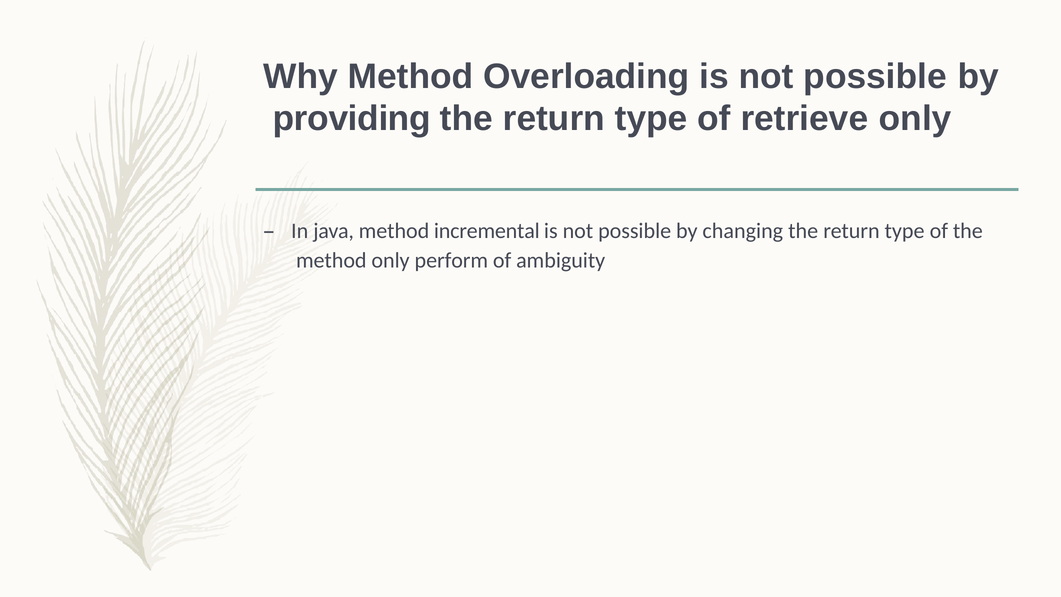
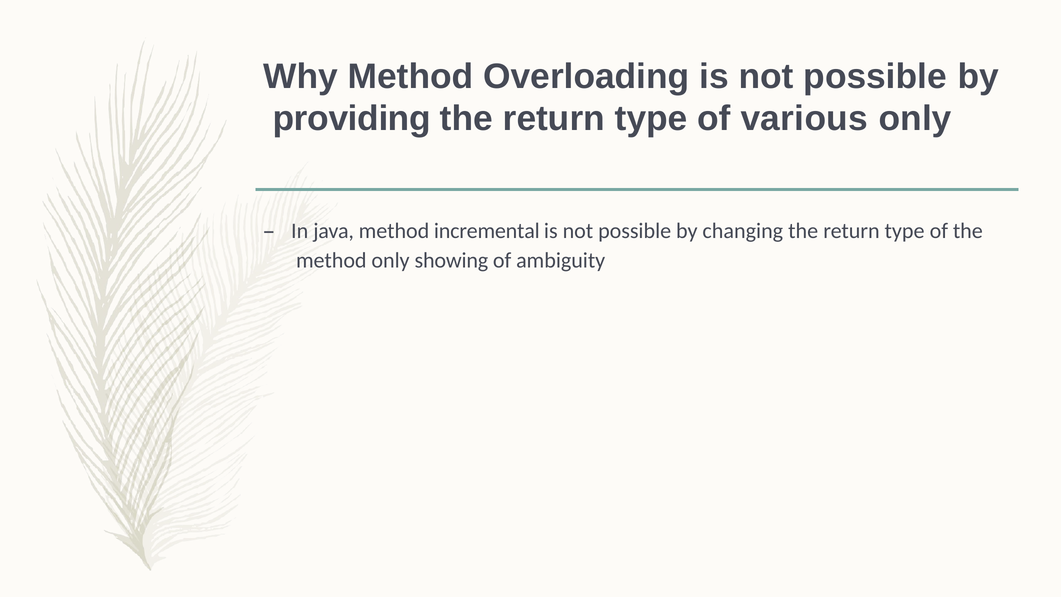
retrieve: retrieve -> various (804, 119)
perform: perform -> showing (451, 261)
